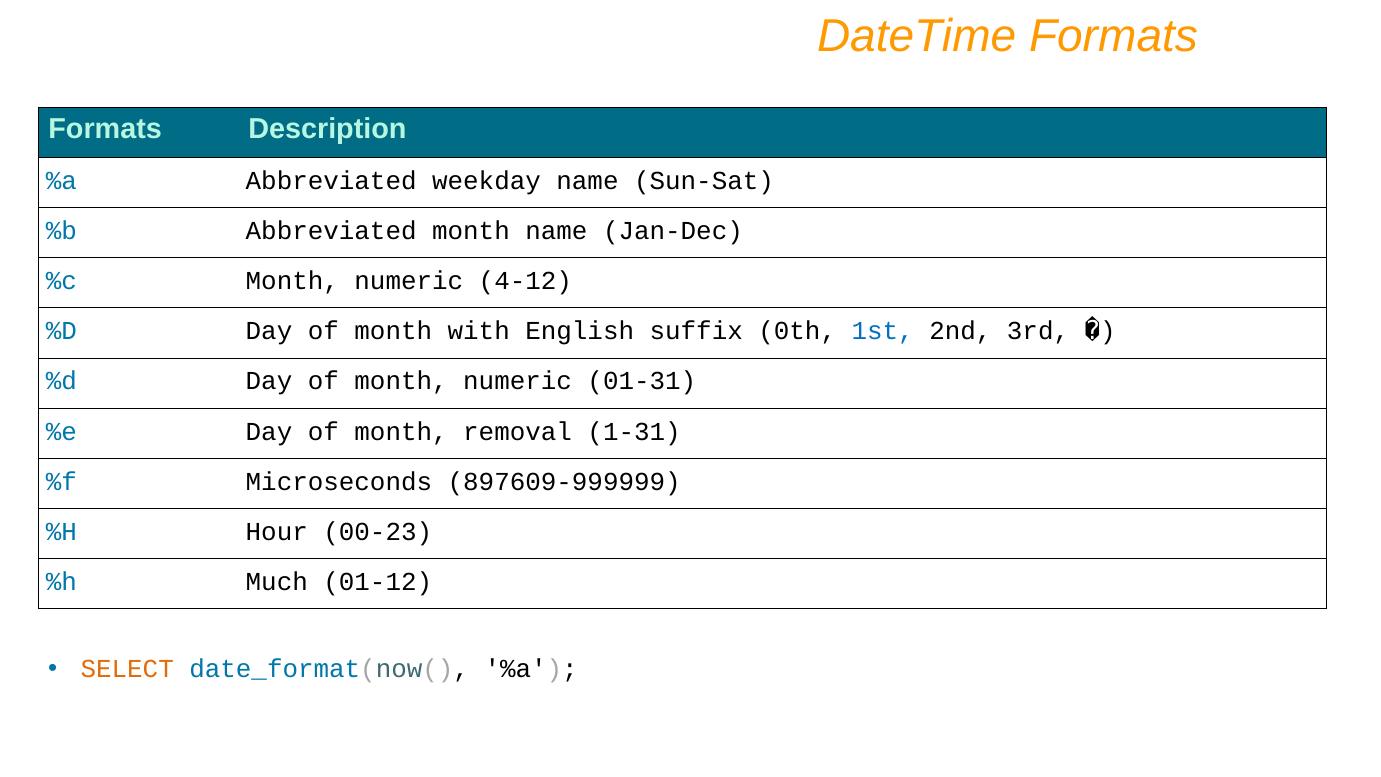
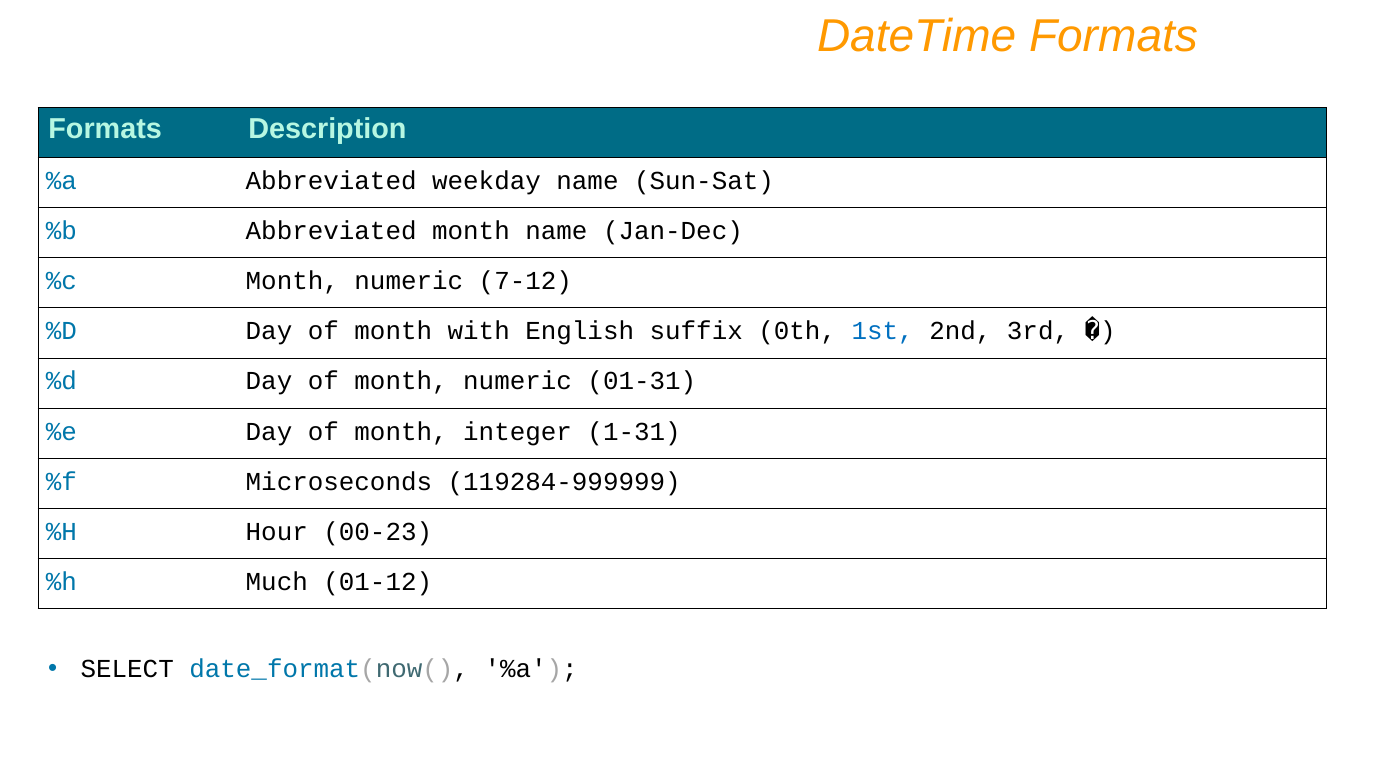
4-12: 4-12 -> 7-12 (525, 281)
removal: removal -> integer (518, 431)
897609-999999: 897609-999999 -> 119284-999999 (564, 481)
SELECT colour: orange -> black (127, 669)
